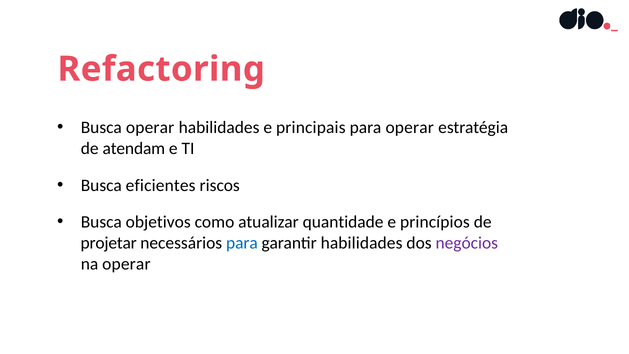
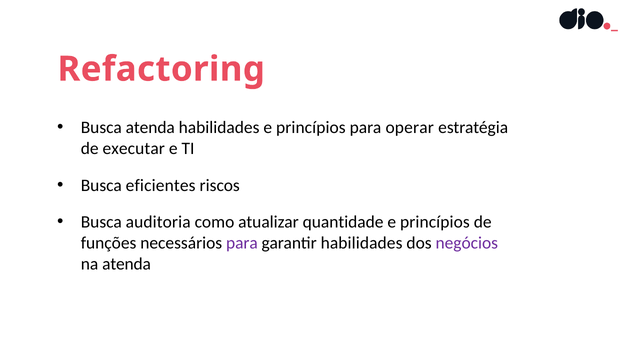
Busca operar: operar -> atenda (150, 128)
habilidades e principais: principais -> princípios (311, 128)
atendam: atendam -> executar (134, 148)
objetivos: objetivos -> auditoria (158, 222)
projetar: projetar -> funções (109, 243)
para colour: blue -> purple (242, 243)
na operar: operar -> atenda (127, 264)
